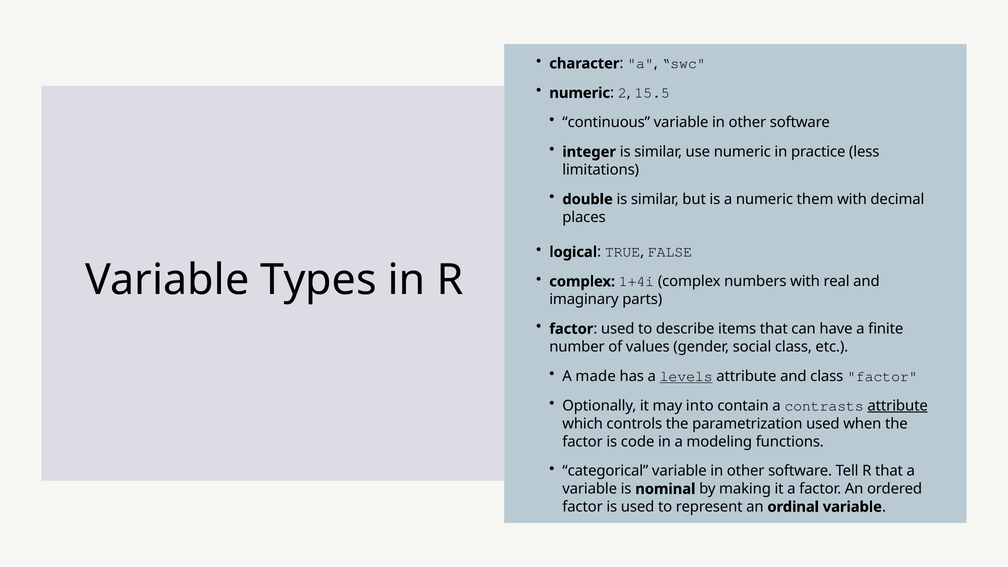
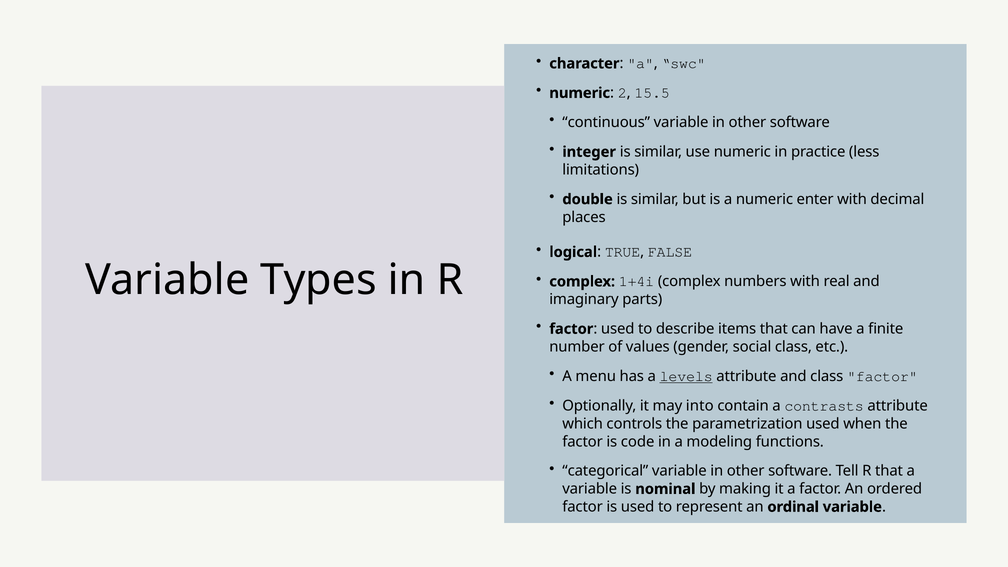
them: them -> enter (815, 199)
made: made -> menu (596, 376)
attribute underline: present -> none (898, 406)
